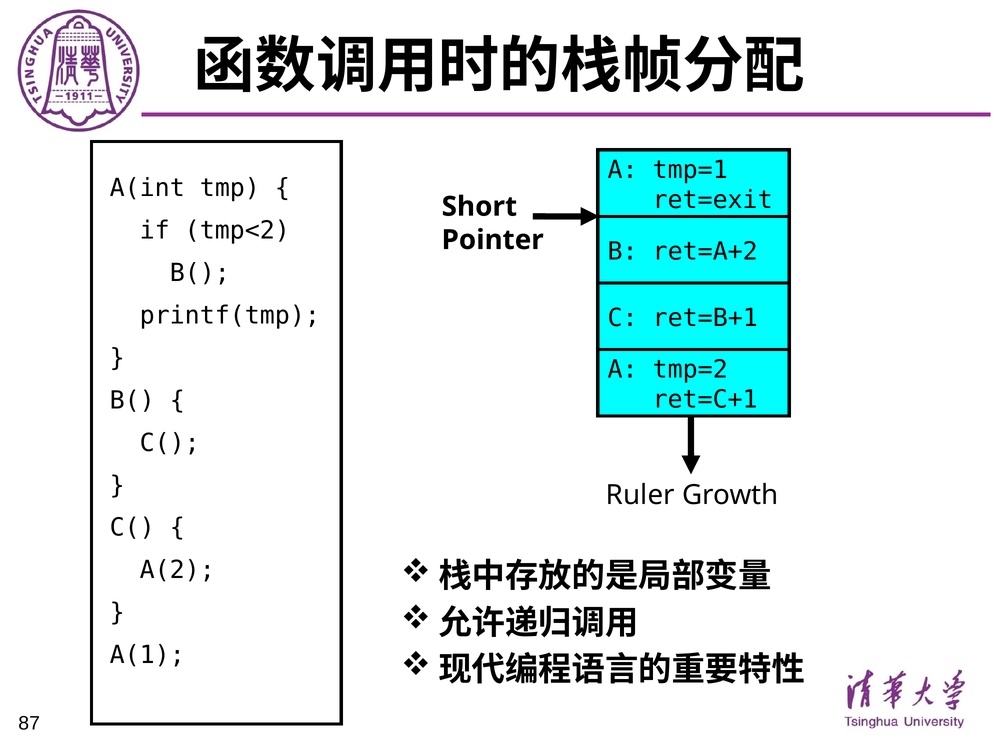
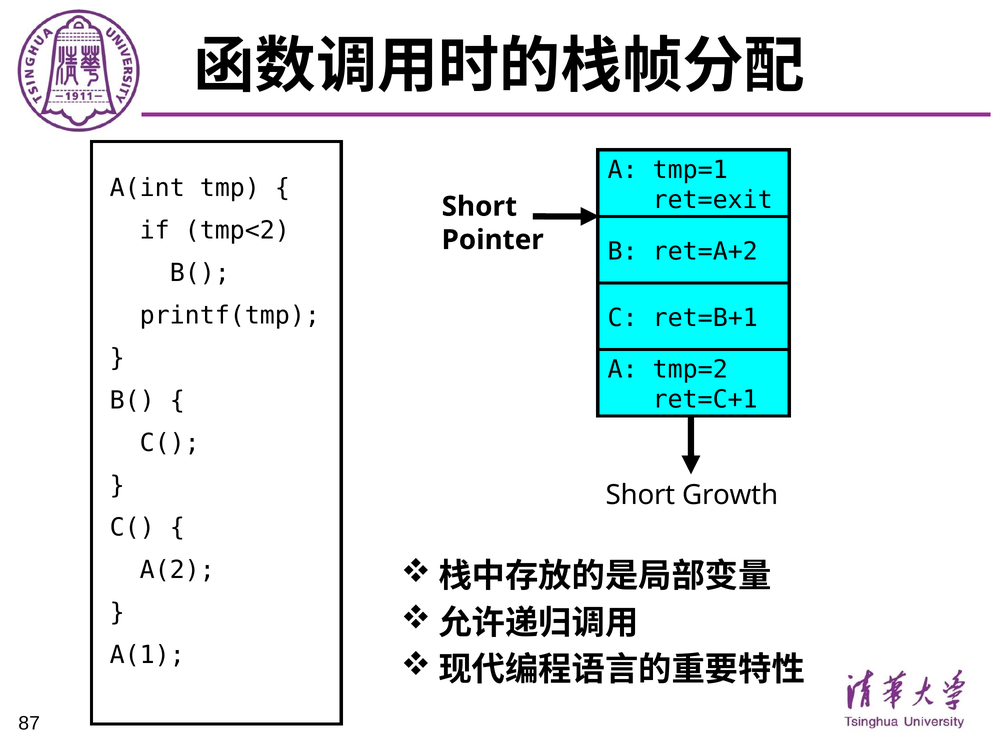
Ruler: Ruler -> Short (641, 495)
